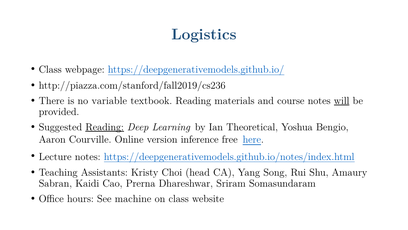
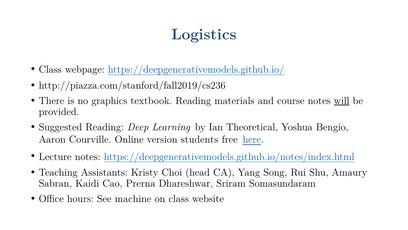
variable: variable -> graphics (109, 100)
Reading underline: present -> none (105, 127)
inference: inference -> students (200, 139)
